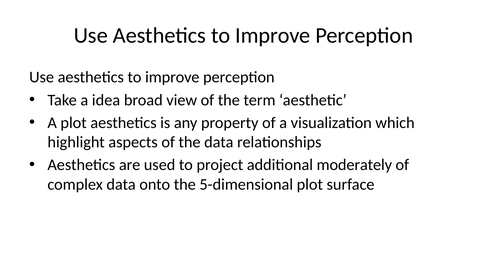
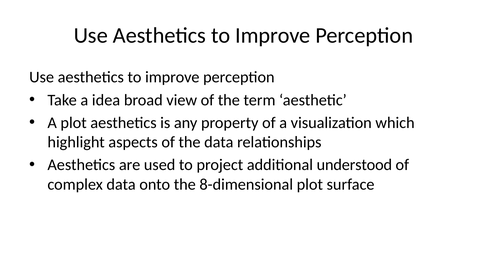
moderately: moderately -> understood (354, 165)
5-dimensional: 5-dimensional -> 8-dimensional (246, 184)
